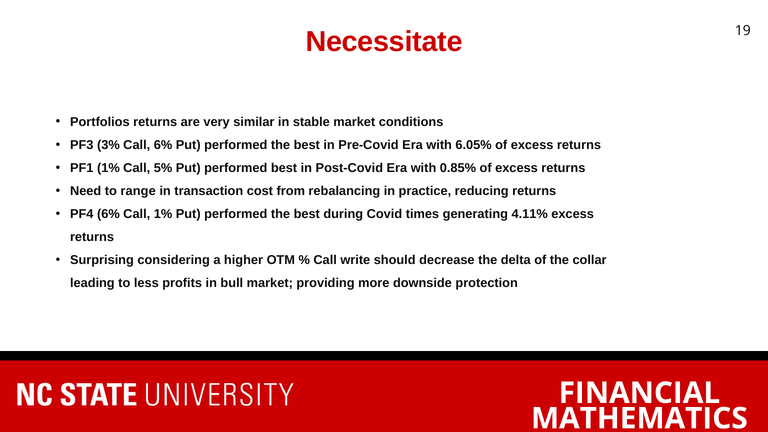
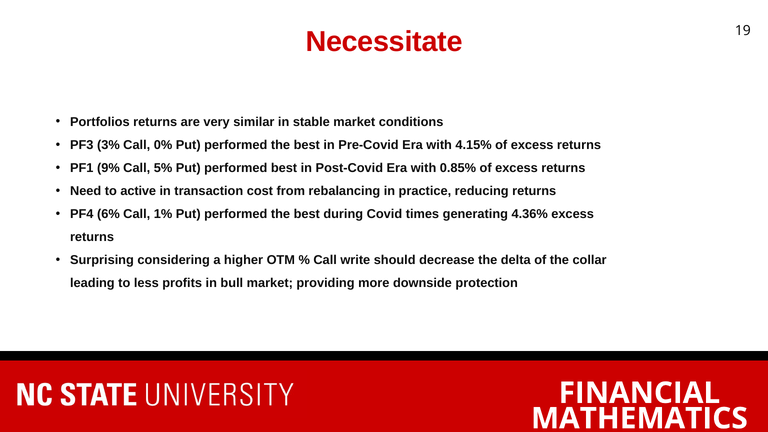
Call 6%: 6% -> 0% (163, 145)
6.05%: 6.05% -> 4.15% (474, 145)
PF1 1%: 1% -> 9% (108, 168)
range: range -> active (138, 191)
4.11%: 4.11% -> 4.36% (530, 214)
